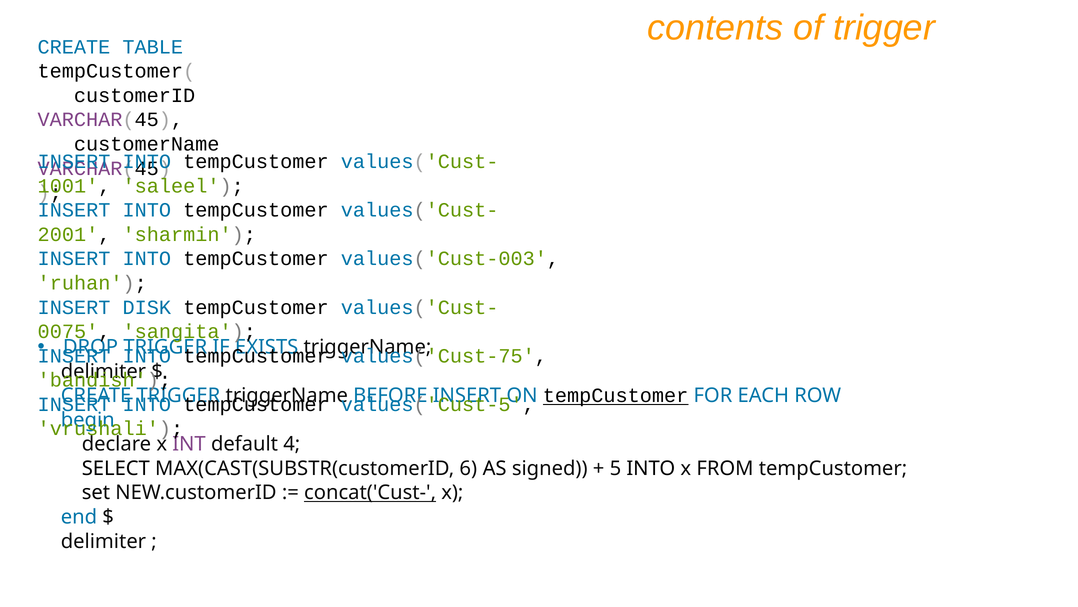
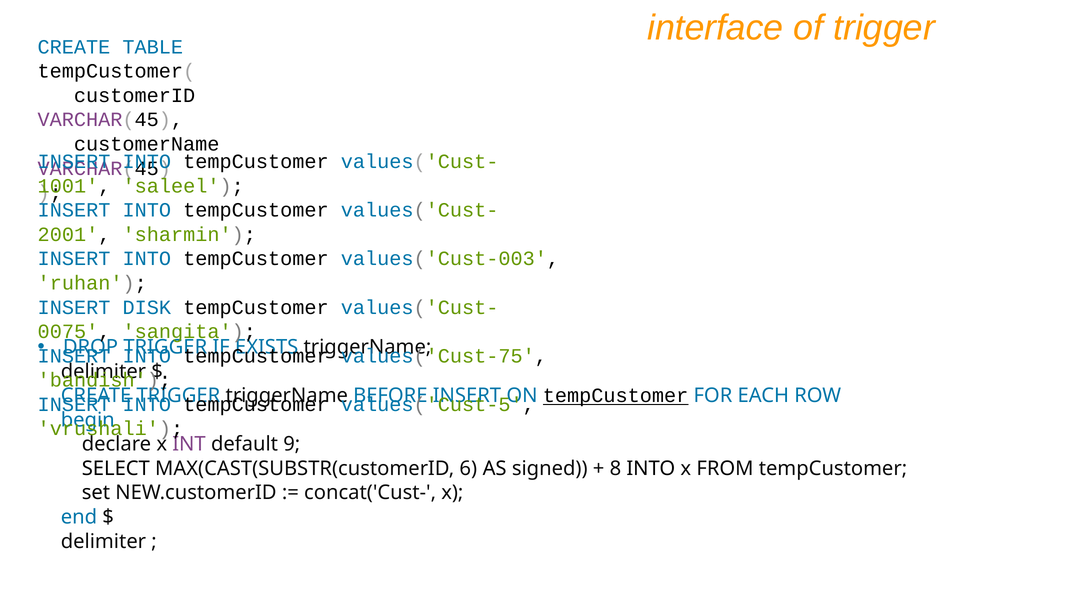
contents: contents -> interface (715, 28)
4: 4 -> 9 (292, 444)
5: 5 -> 8 (615, 468)
concat('Cust- underline: present -> none (370, 492)
